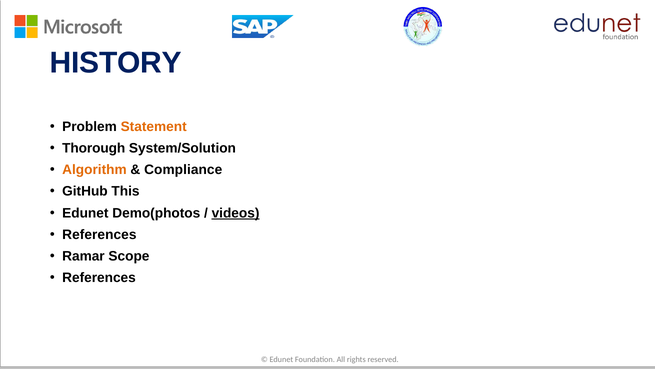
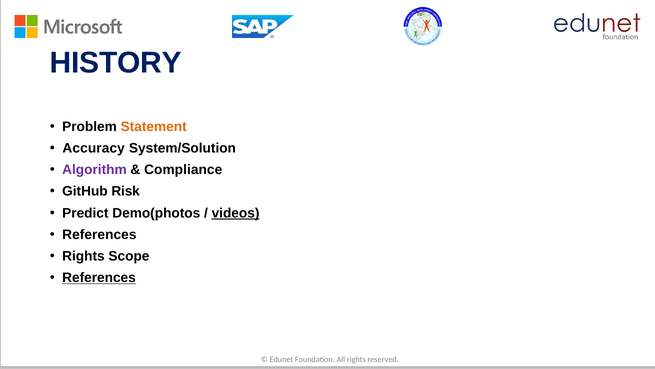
Thorough: Thorough -> Accuracy (94, 148)
Algorithm colour: orange -> purple (94, 170)
This: This -> Risk (126, 191)
Edunet: Edunet -> Predict (85, 213)
Ramar: Ramar -> Rights (83, 256)
References underline: none -> present (99, 277)
